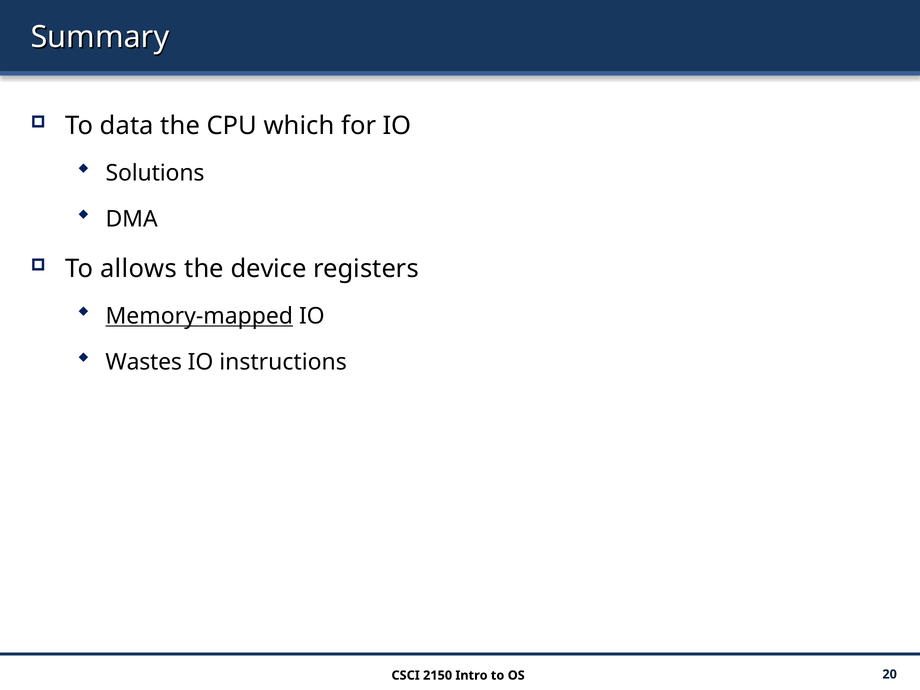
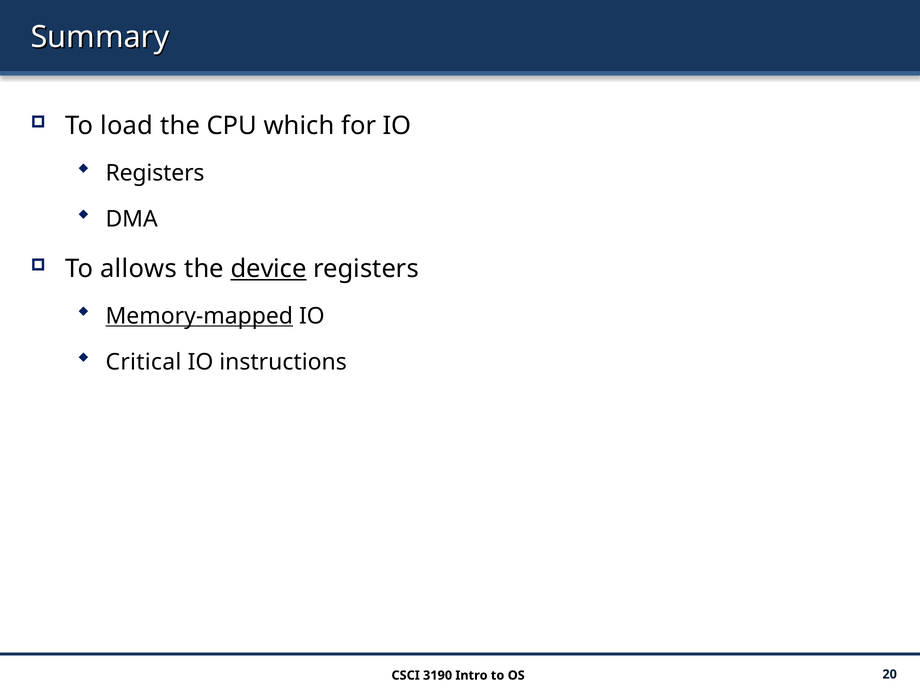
data: data -> load (127, 126)
Solutions: Solutions -> Registers (155, 173)
device underline: none -> present (269, 269)
Wastes: Wastes -> Critical (143, 362)
2150: 2150 -> 3190 (438, 675)
